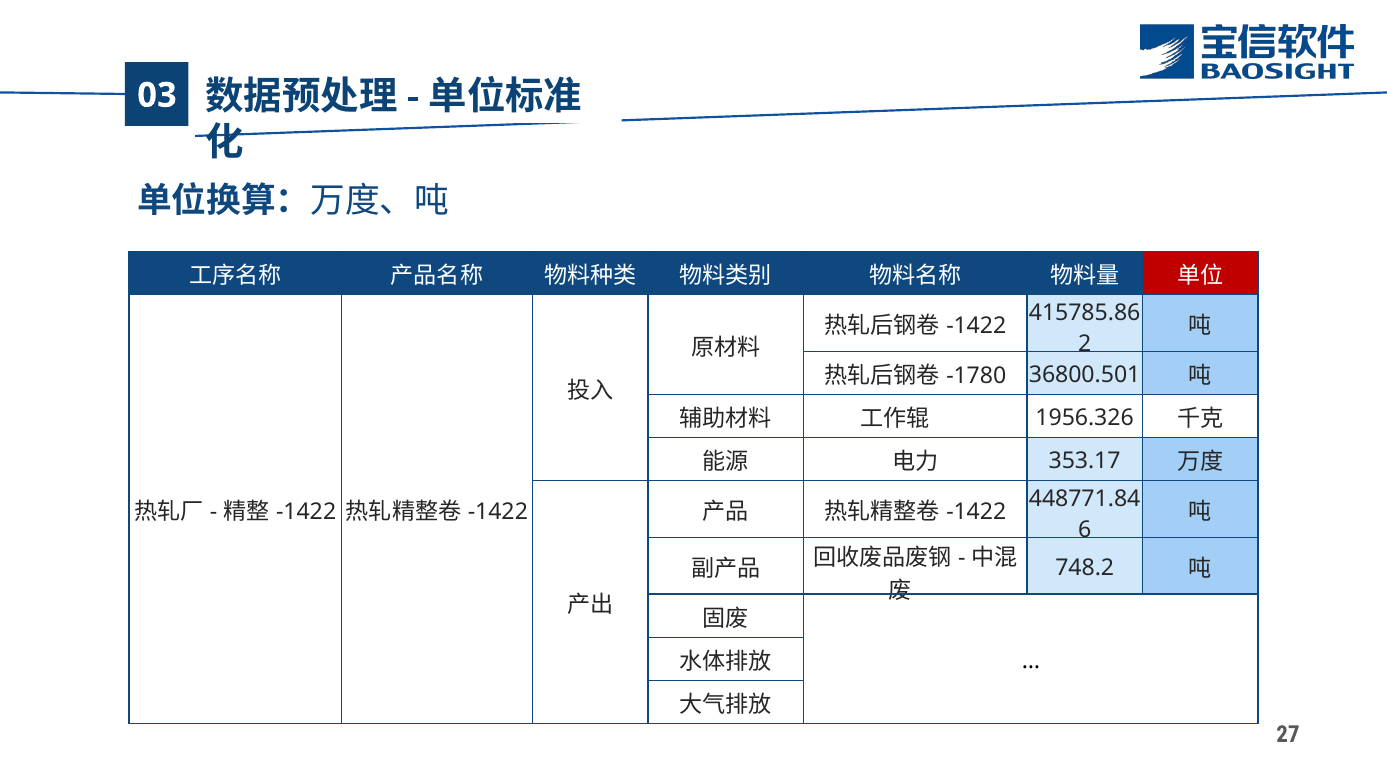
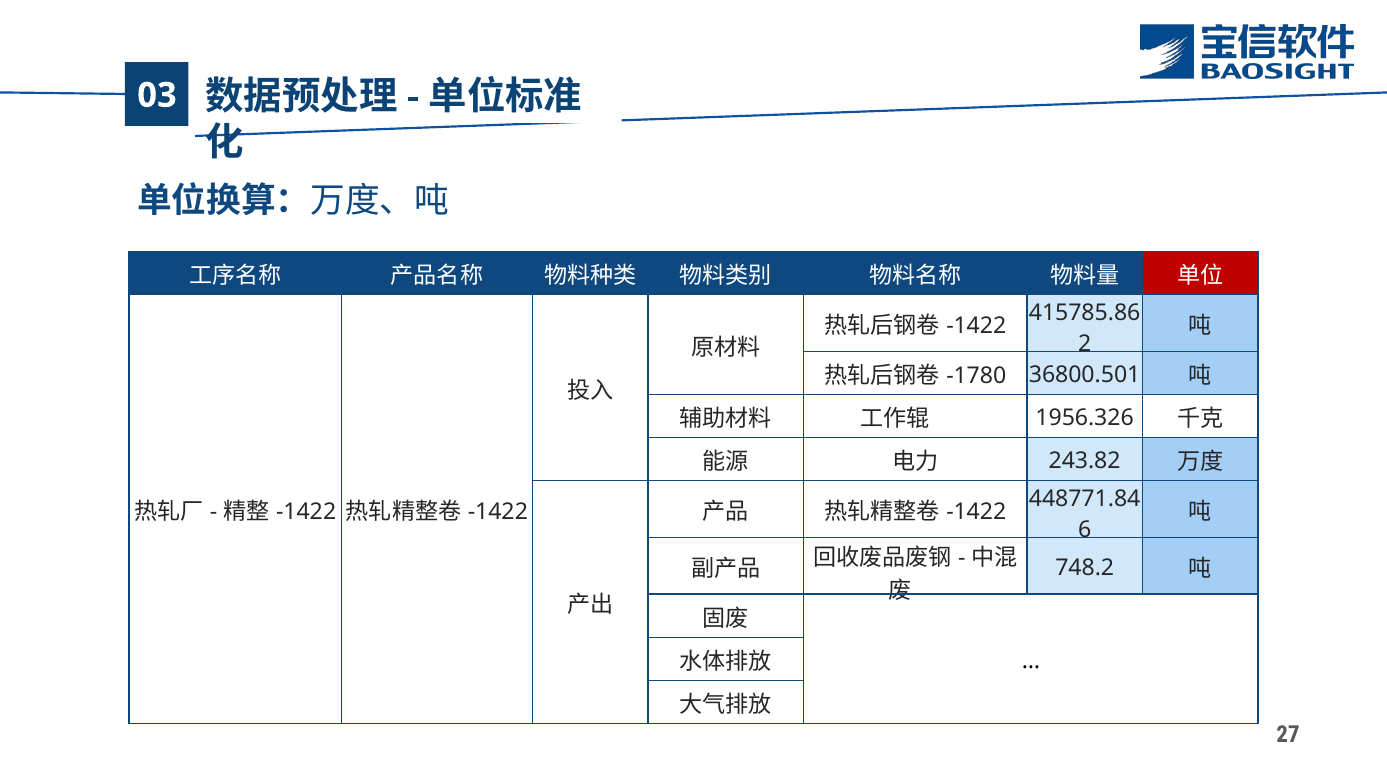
353.17: 353.17 -> 243.82 (1085, 461)
